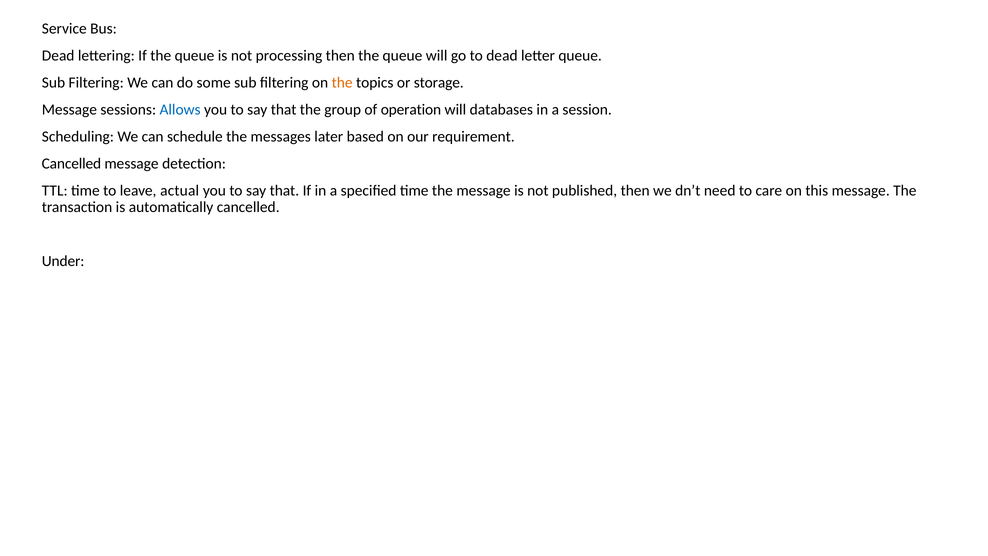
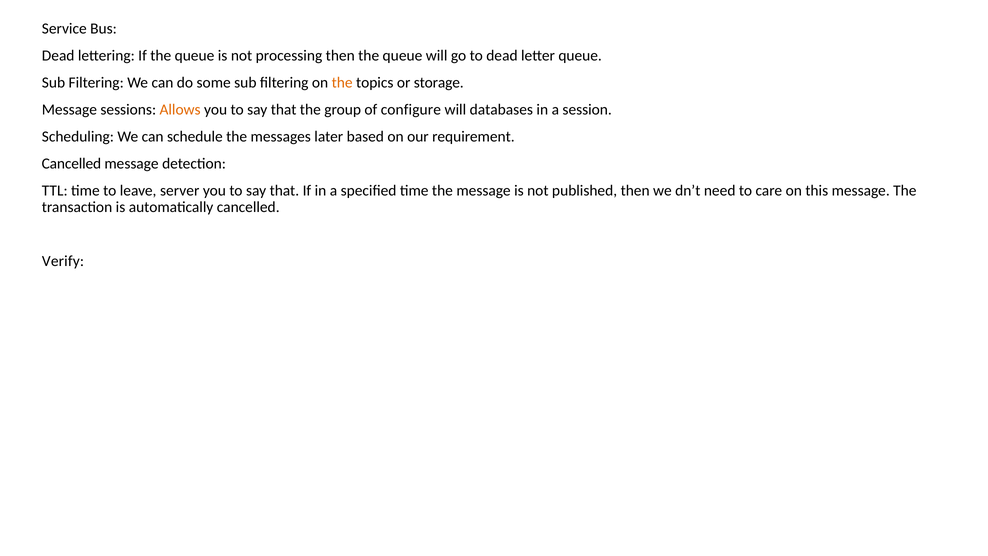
Allows colour: blue -> orange (180, 110)
operation: operation -> configure (411, 110)
actual: actual -> server (180, 191)
Under: Under -> Verify (63, 261)
